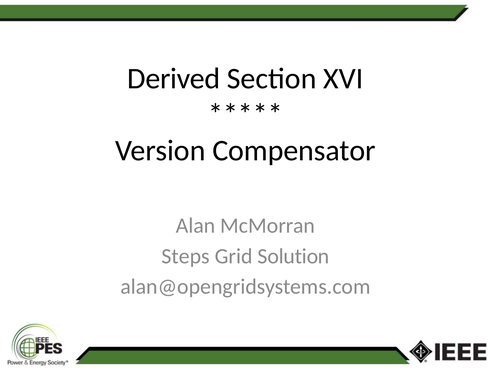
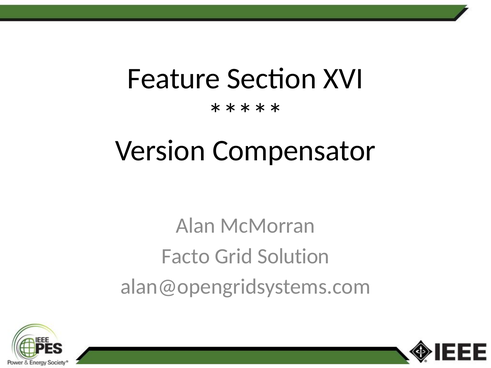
Derived: Derived -> Feature (174, 79)
Steps: Steps -> Facto (186, 256)
